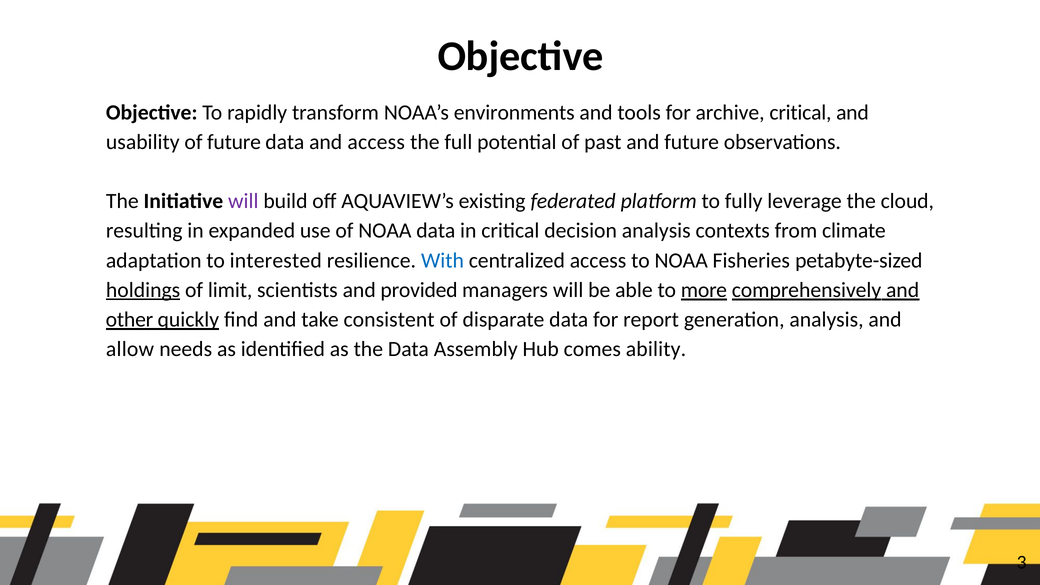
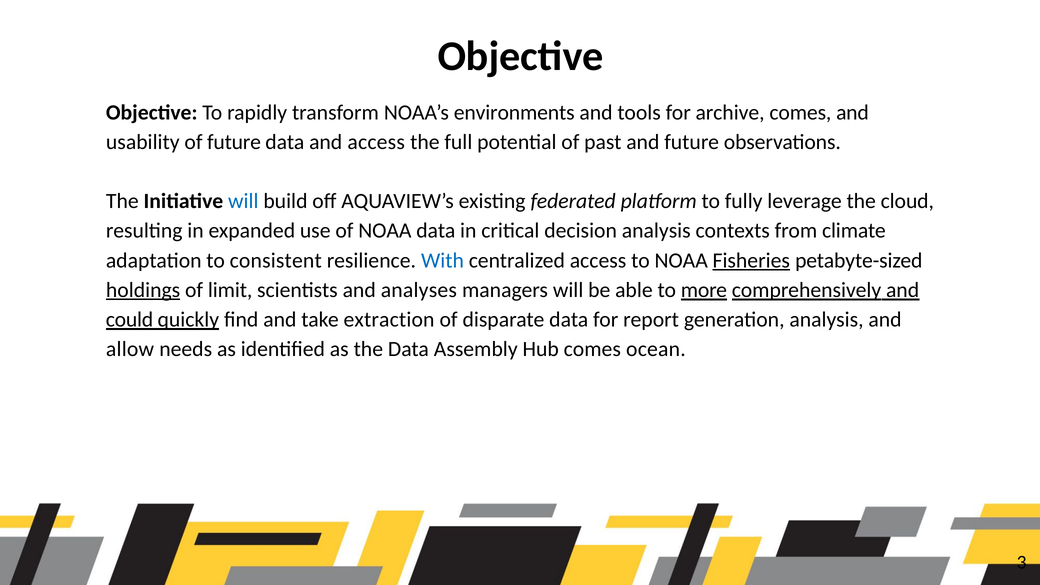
archive critical: critical -> comes (800, 112)
will colour: purple -> blue (243, 201)
interested: interested -> consistent (276, 260)
Fisheries underline: none -> present (751, 260)
provided: provided -> analyses (419, 290)
other: other -> could (129, 320)
consistent: consistent -> extraction (389, 320)
ability: ability -> ocean (656, 349)
